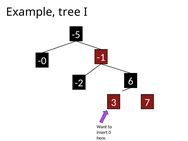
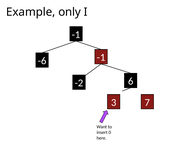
tree: tree -> only (70, 12)
-5: -5 -> -1 (76, 35)
-0: -0 -> -6 (42, 61)
